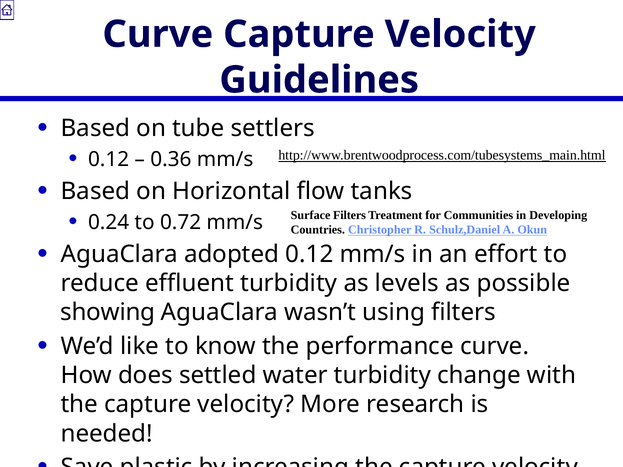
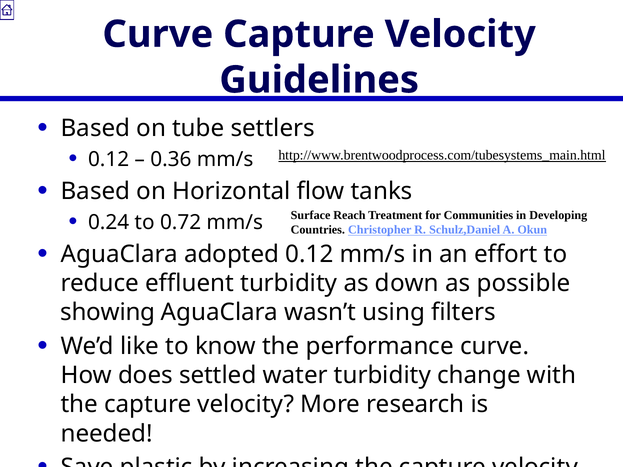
Surface Filters: Filters -> Reach (349, 215)
levels: levels -> down (407, 283)
